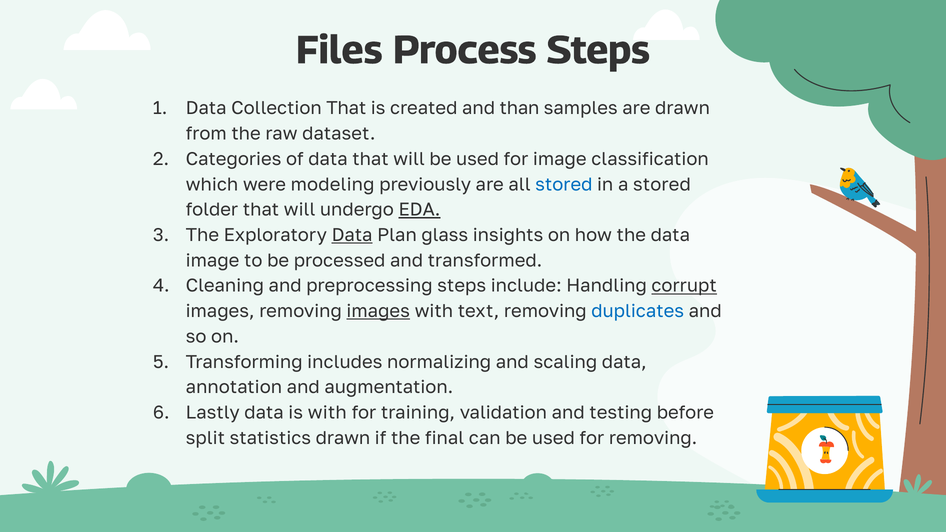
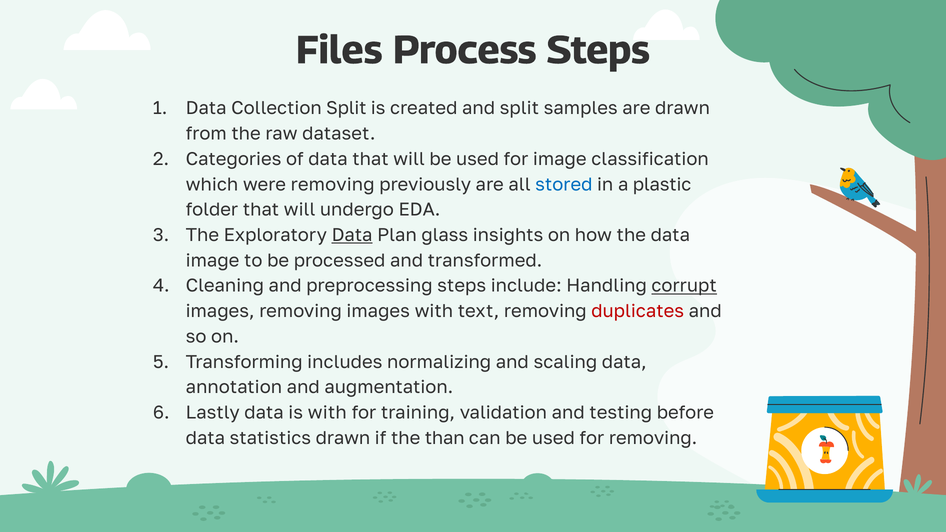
Collection That: That -> Split (346, 108)
and than: than -> split (519, 108)
were modeling: modeling -> removing (333, 185)
a stored: stored -> plastic (662, 185)
EDA underline: present -> none (419, 210)
images underline: present -> none (378, 311)
duplicates colour: blue -> red (638, 311)
split: split -> data (205, 438)
final: final -> than (445, 438)
